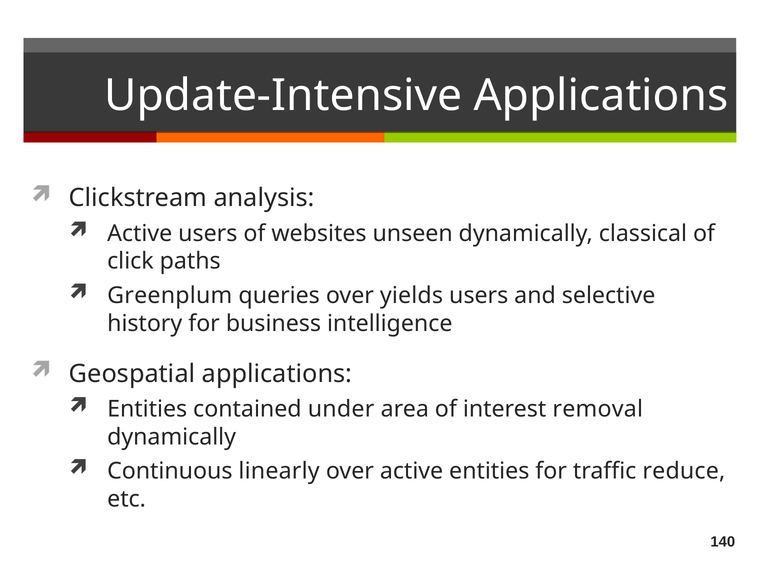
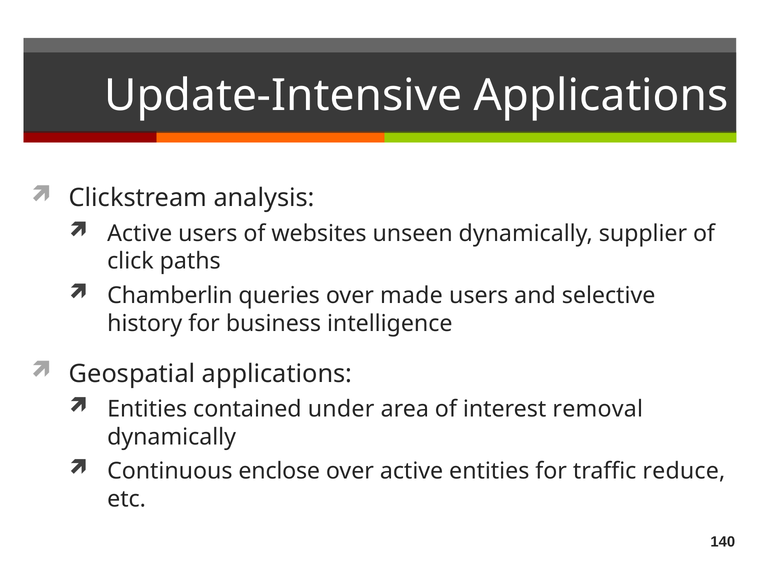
classical: classical -> supplier (643, 233)
Greenplum: Greenplum -> Chamberlin (170, 295)
yields: yields -> made (411, 295)
linearly: linearly -> enclose (279, 471)
